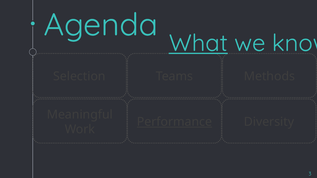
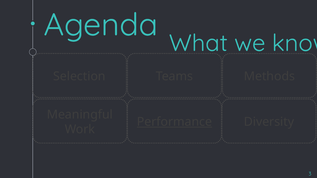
What underline: present -> none (198, 43)
